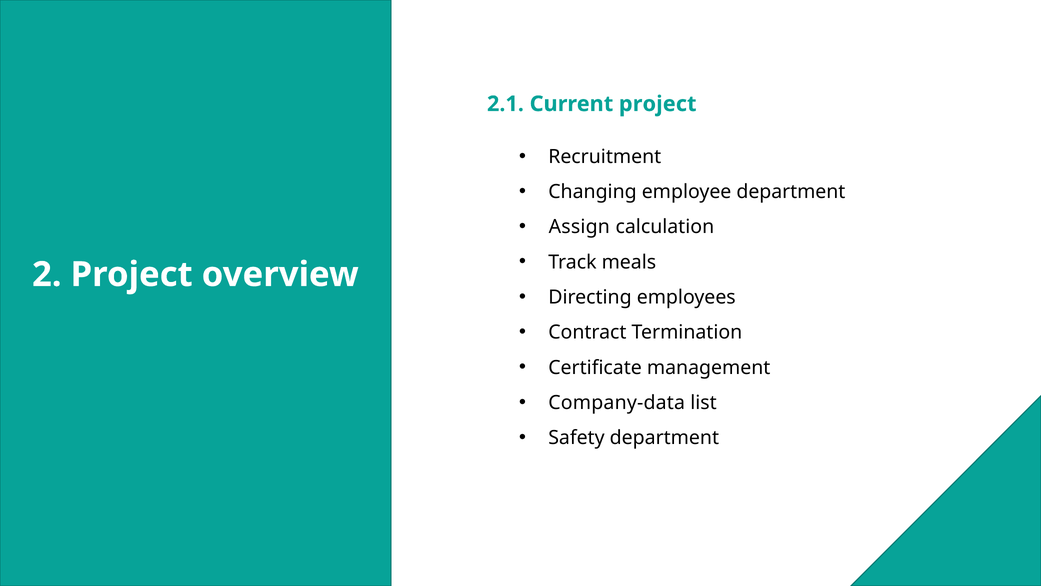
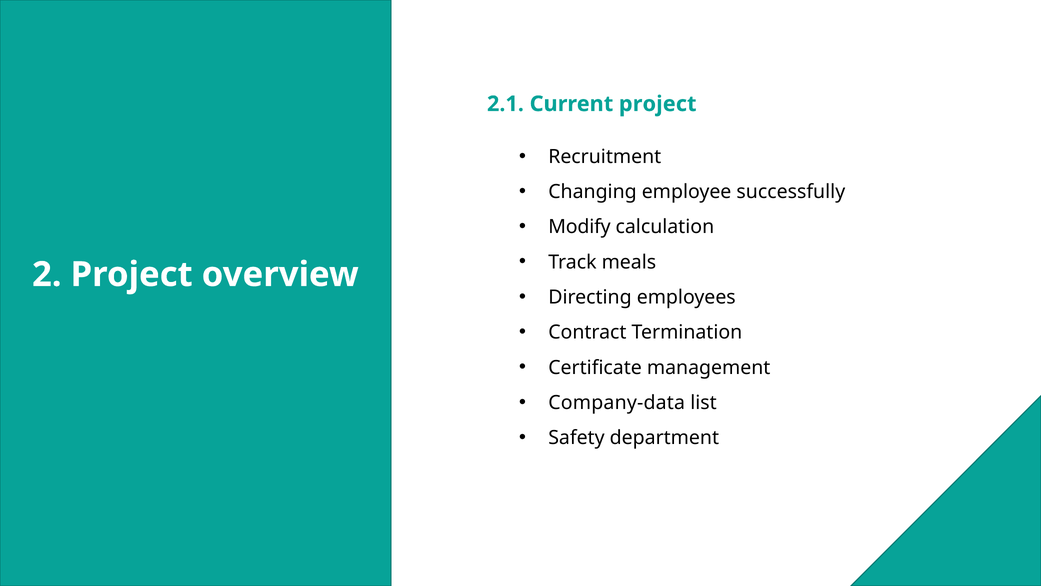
employee department: department -> successfully (791, 192)
Assign: Assign -> Modify (579, 227)
